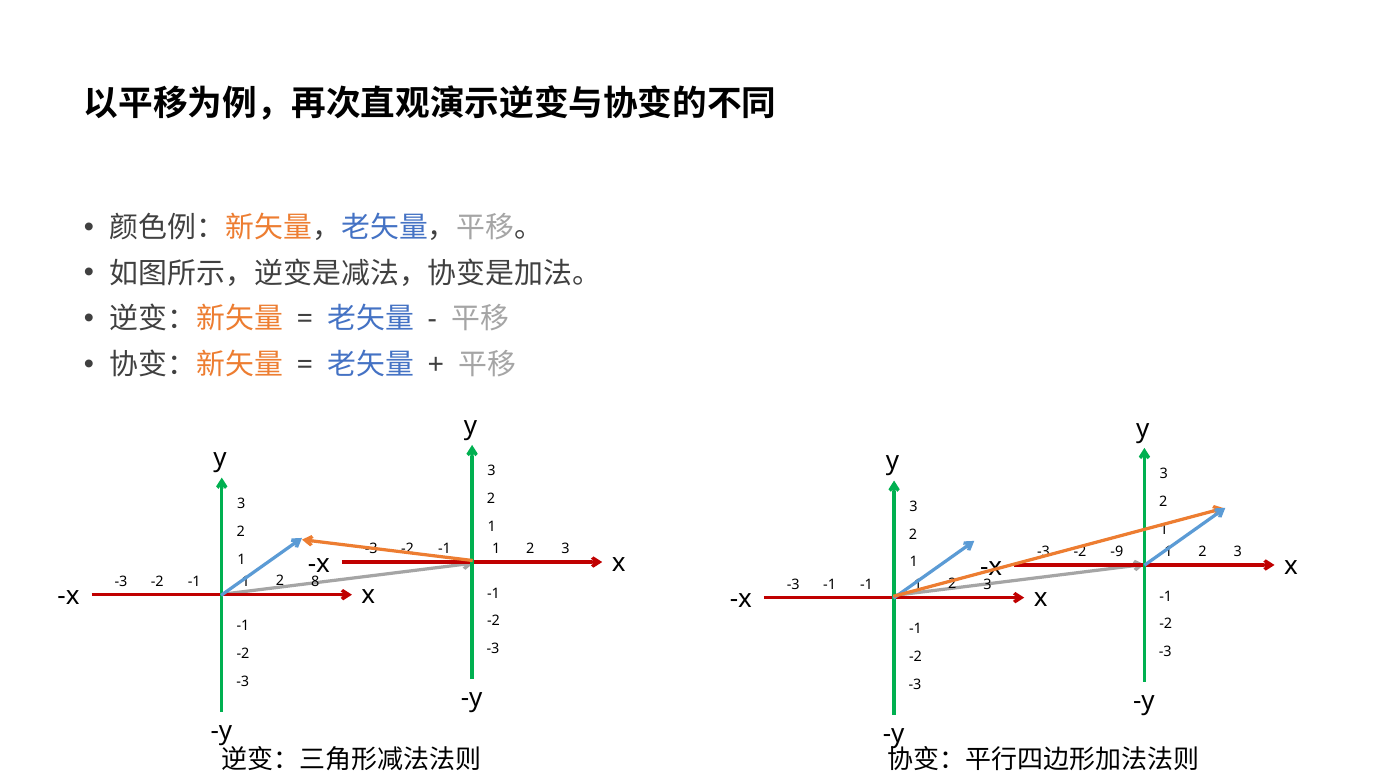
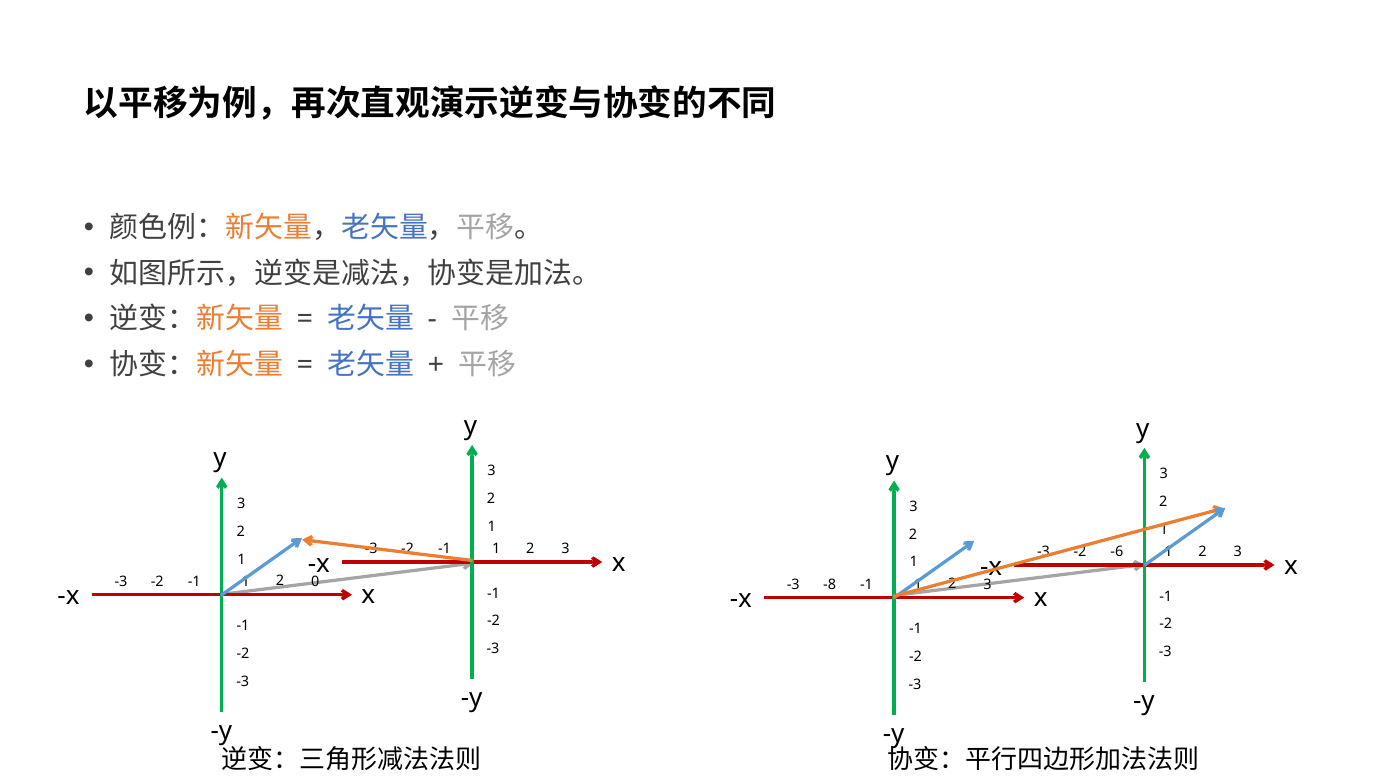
-9: -9 -> -6 (1117, 552)
8: 8 -> 0 (315, 581)
-1: -1 -> -8 (830, 584)
